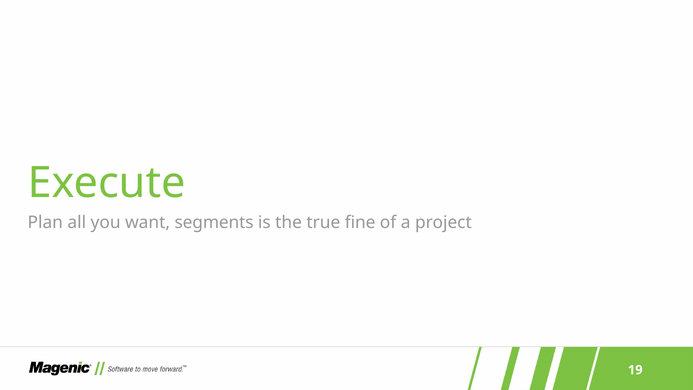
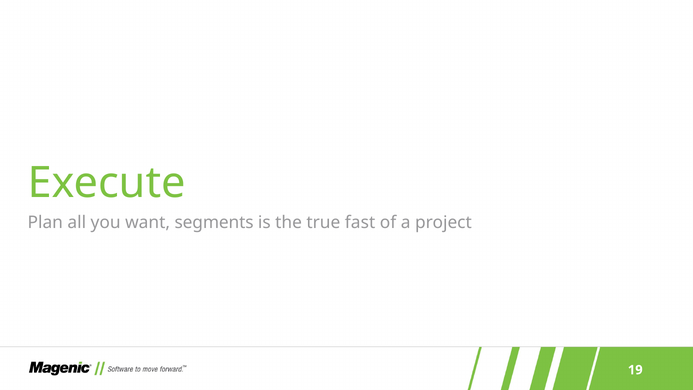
fine: fine -> fast (360, 222)
